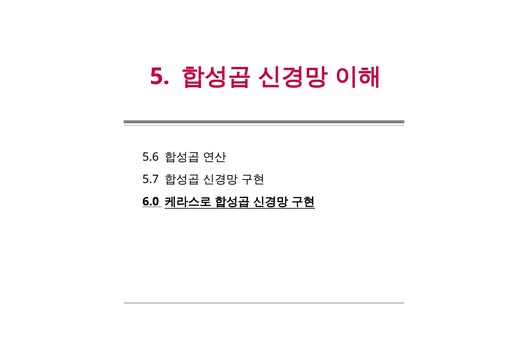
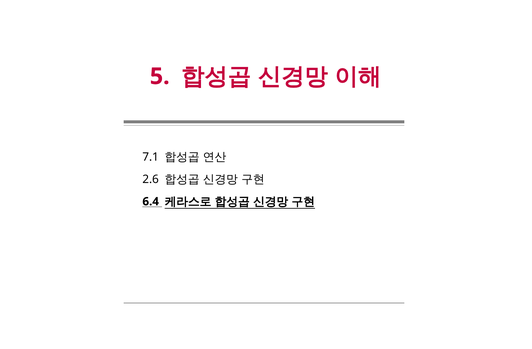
5.6: 5.6 -> 7.1 (151, 157)
5.7: 5.7 -> 2.6 (151, 180)
6.0: 6.0 -> 6.4 (151, 202)
